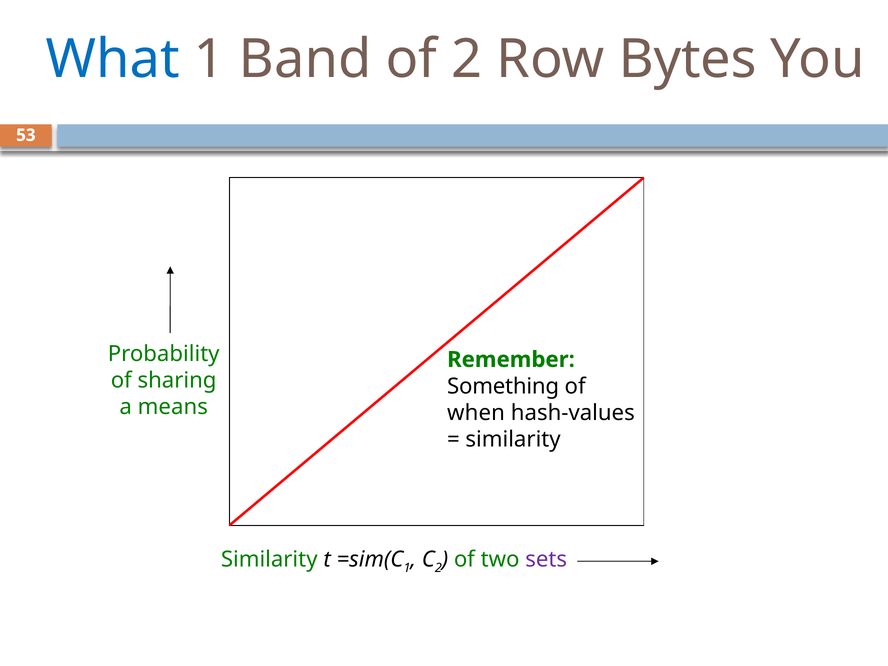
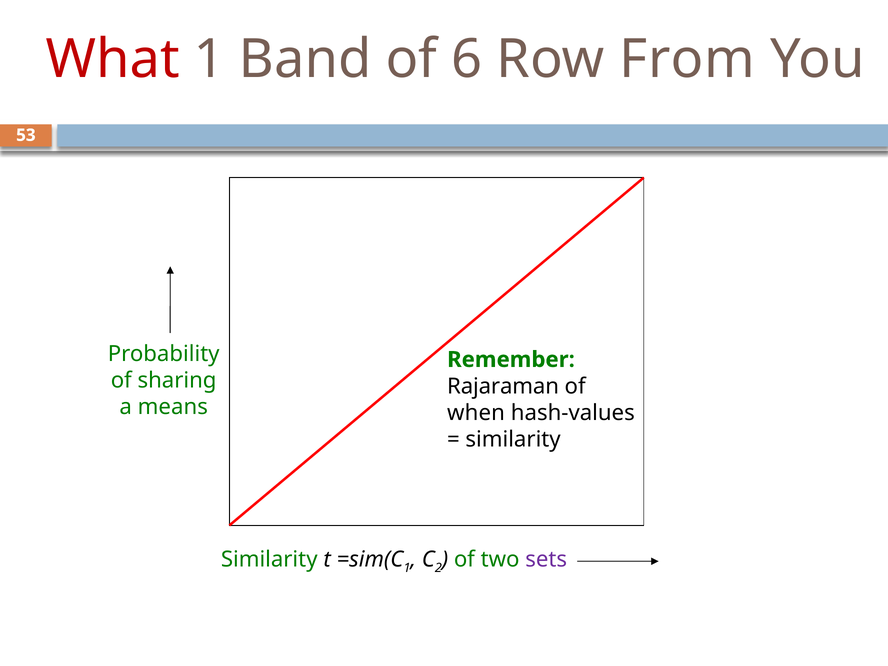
What colour: blue -> red (113, 59)
of 2: 2 -> 6 (467, 59)
Bytes: Bytes -> From (687, 59)
Something: Something -> Rajaraman (503, 386)
